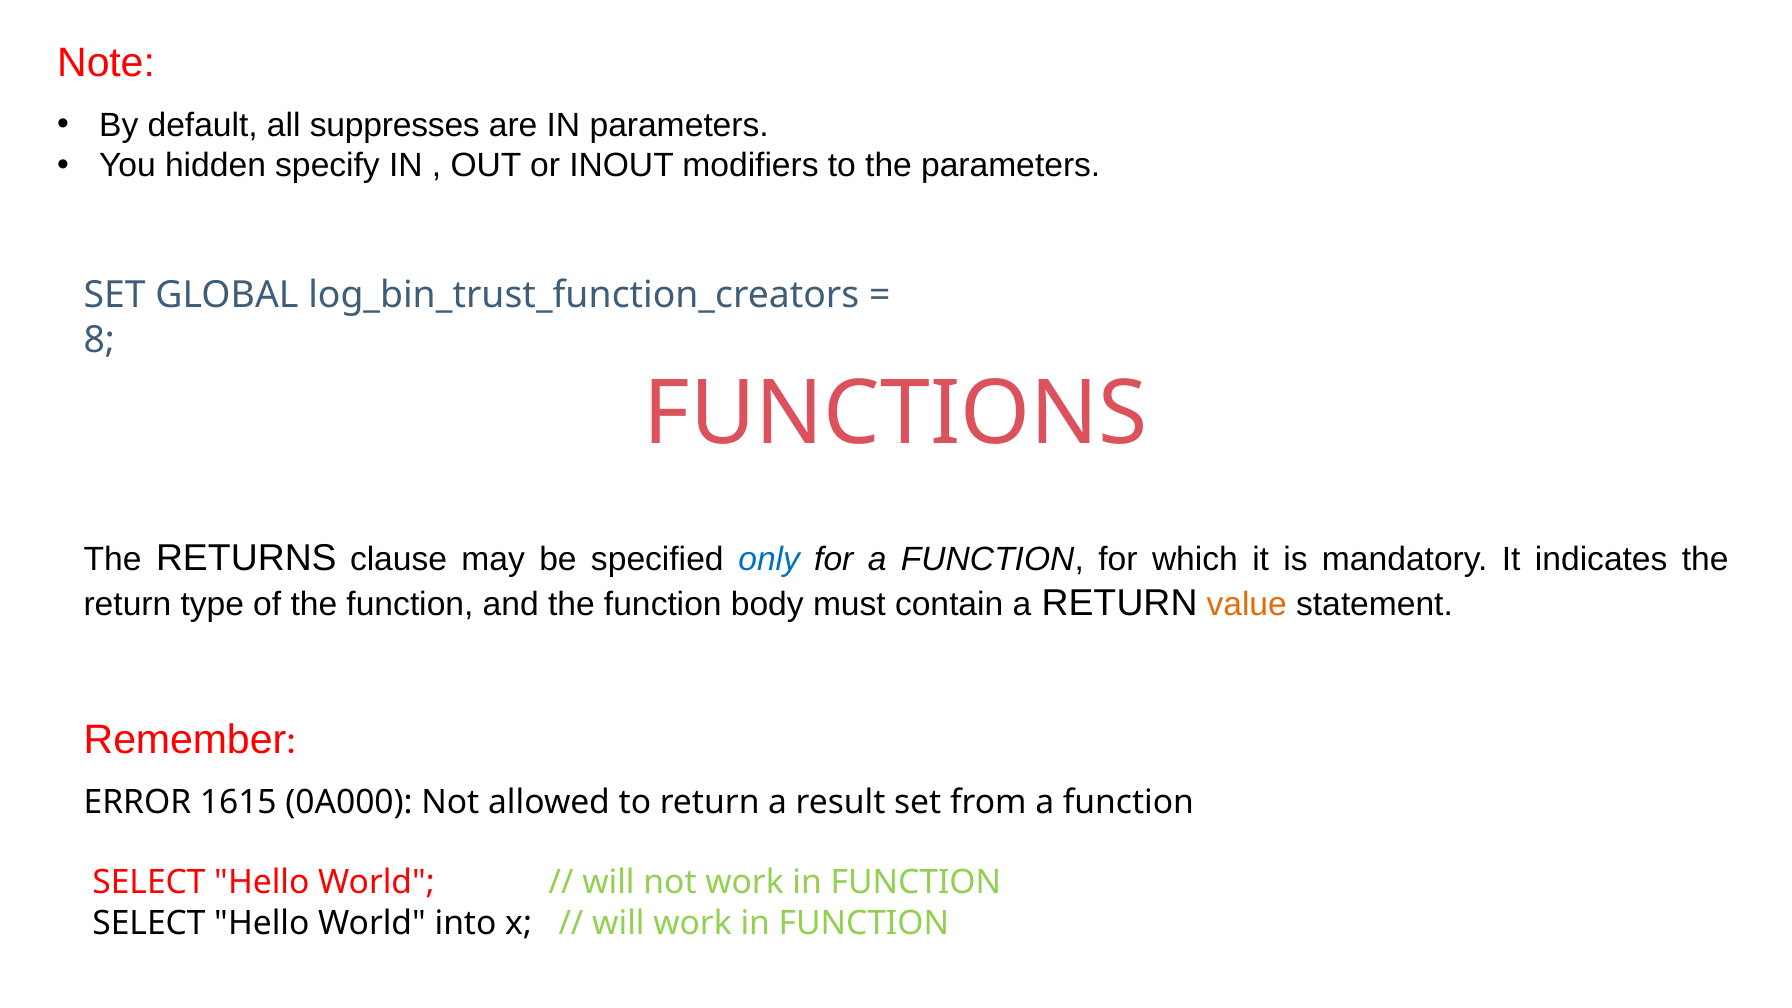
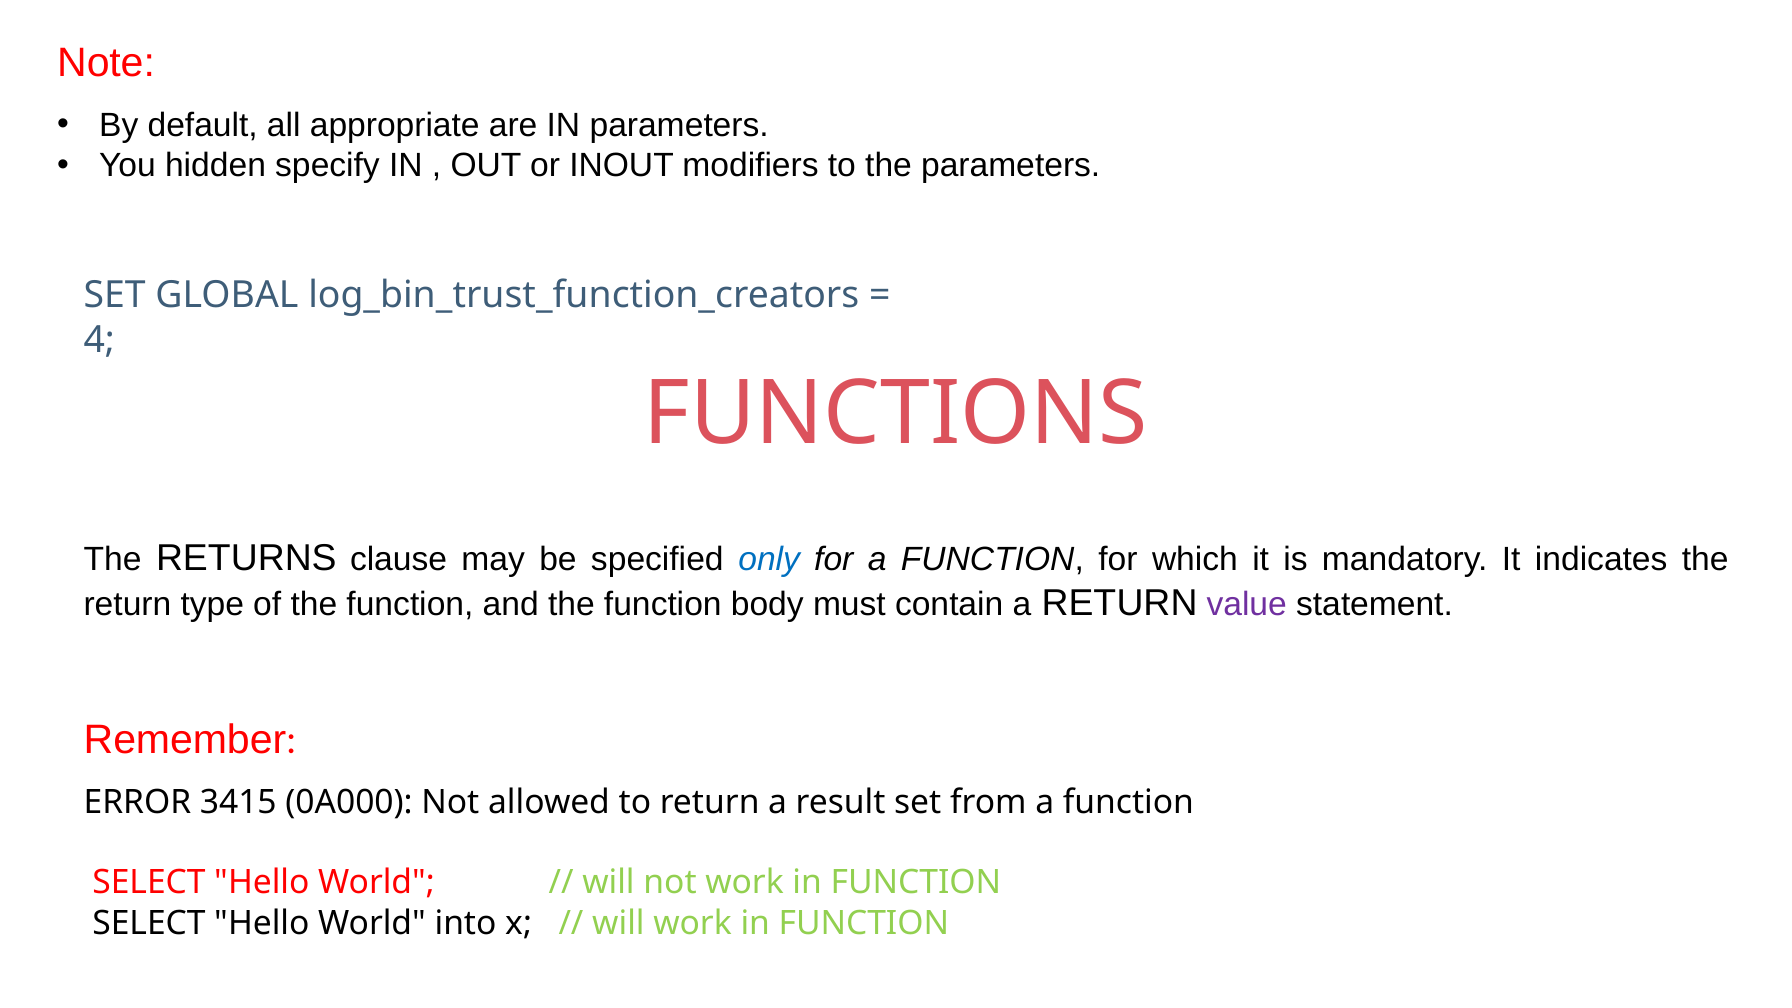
suppresses: suppresses -> appropriate (395, 126)
8: 8 -> 4 (99, 340)
value colour: orange -> purple (1247, 604)
1615: 1615 -> 3415 (238, 802)
